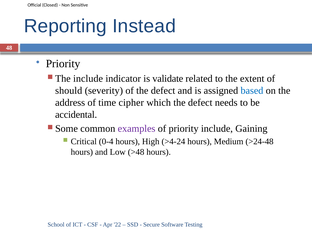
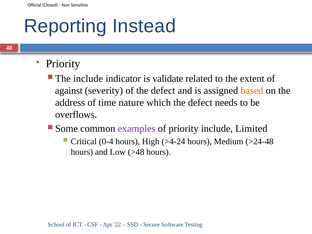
should: should -> against (69, 91)
based colour: blue -> orange (252, 91)
cipher: cipher -> nature (131, 103)
accidental: accidental -> overflows (76, 115)
Gaining: Gaining -> Limited (251, 129)
